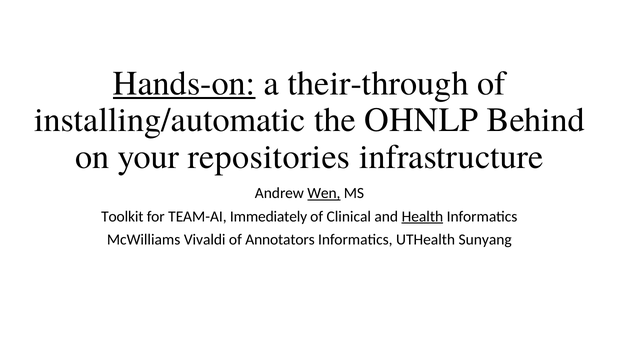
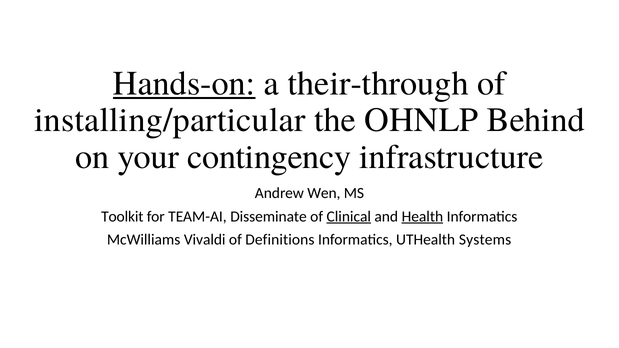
installing/automatic: installing/automatic -> installing/particular (170, 120)
repositories: repositories -> contingency (269, 157)
Wen underline: present -> none (324, 193)
Immediately: Immediately -> Disseminate (269, 217)
Clinical underline: none -> present (349, 217)
Annotators: Annotators -> Definitions (280, 240)
Sunyang: Sunyang -> Systems (485, 240)
